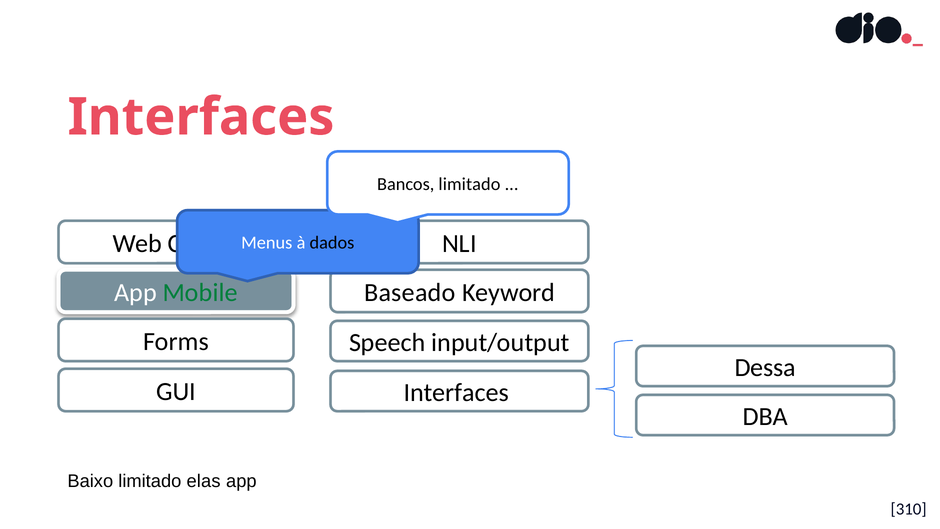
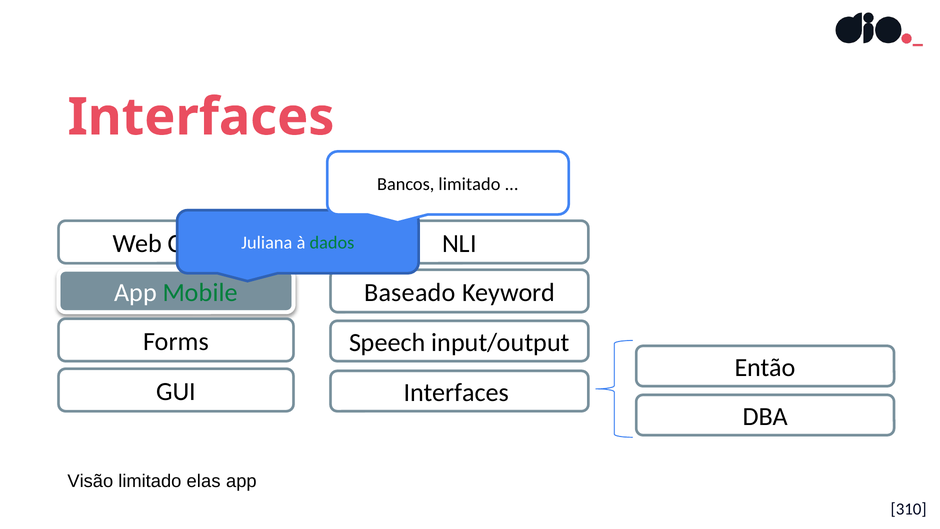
Menus: Menus -> Juliana (267, 243)
dados colour: black -> green (332, 243)
Dessa: Dessa -> Então (765, 368)
Baixo: Baixo -> Visão (90, 481)
